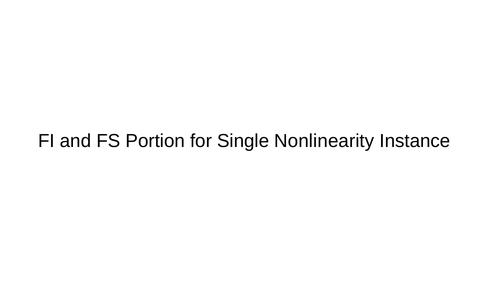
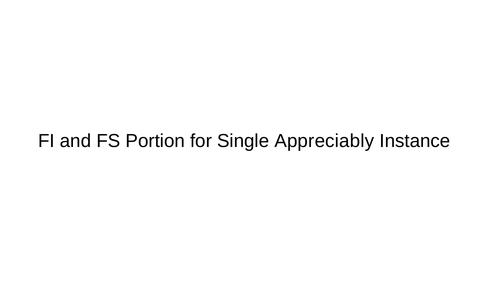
Nonlinearity: Nonlinearity -> Appreciably (324, 140)
